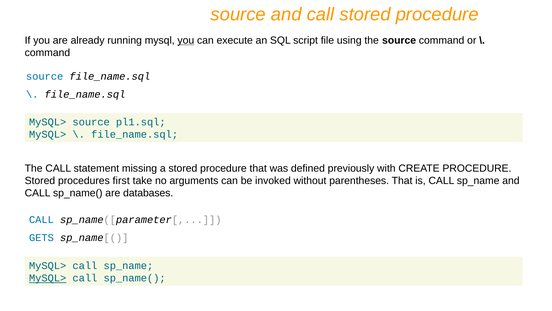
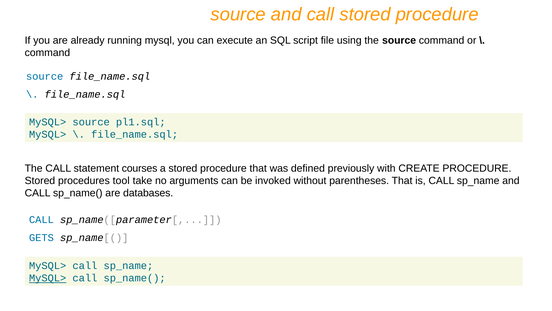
you underline: present -> none (186, 40)
missing: missing -> courses (140, 168)
first: first -> tool (121, 180)
